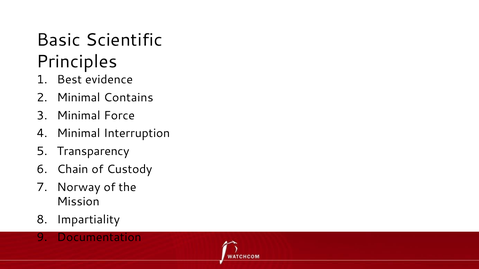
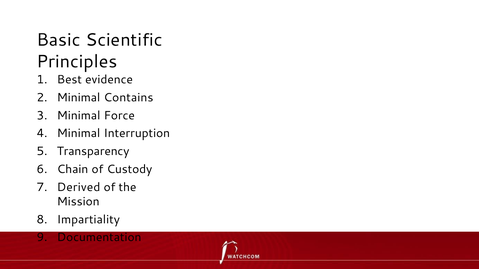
Norway: Norway -> Derived (79, 187)
